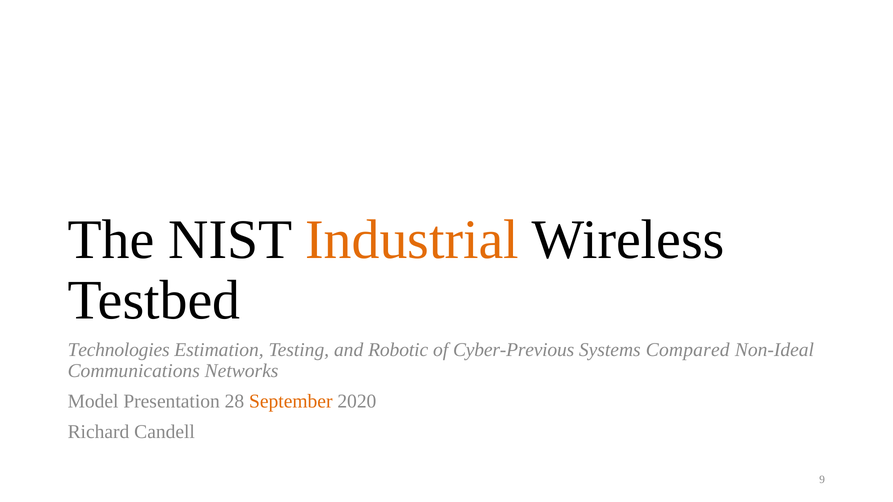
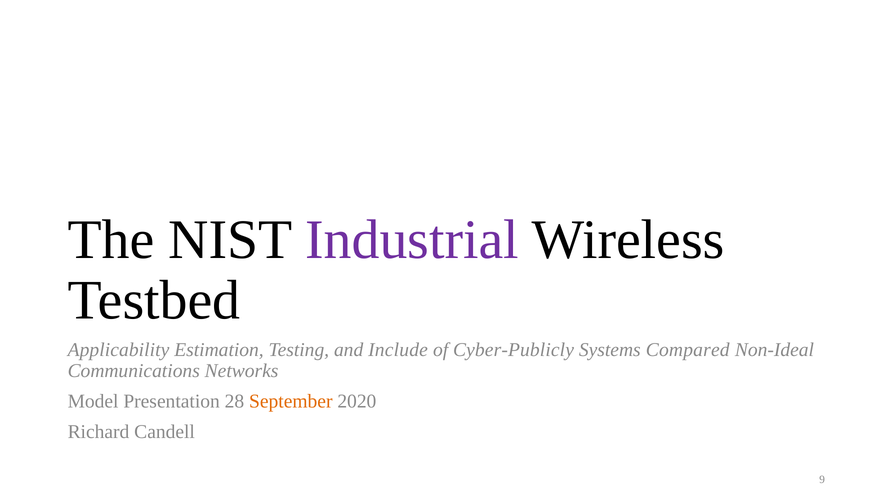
Industrial colour: orange -> purple (412, 240)
Technologies: Technologies -> Applicability (118, 350)
Robotic: Robotic -> Include (398, 350)
Cyber-Previous: Cyber-Previous -> Cyber-Publicly (513, 350)
